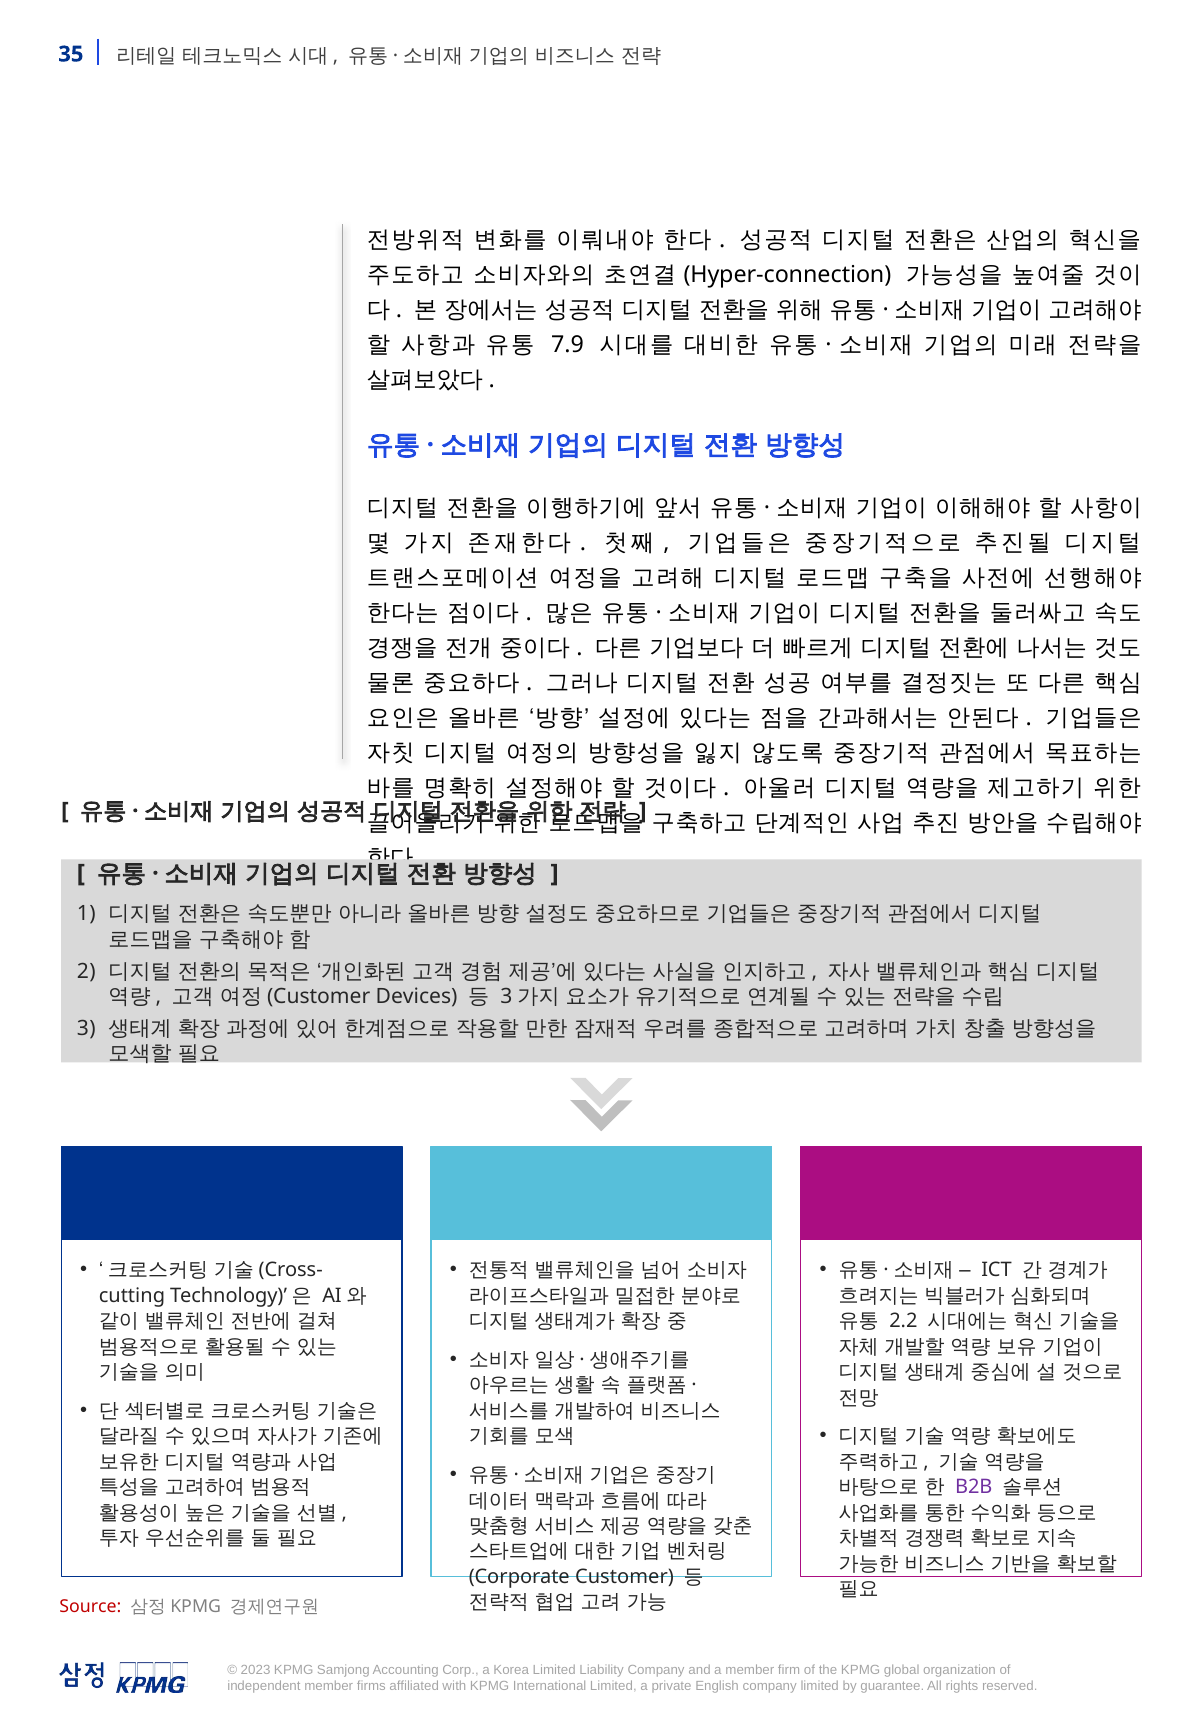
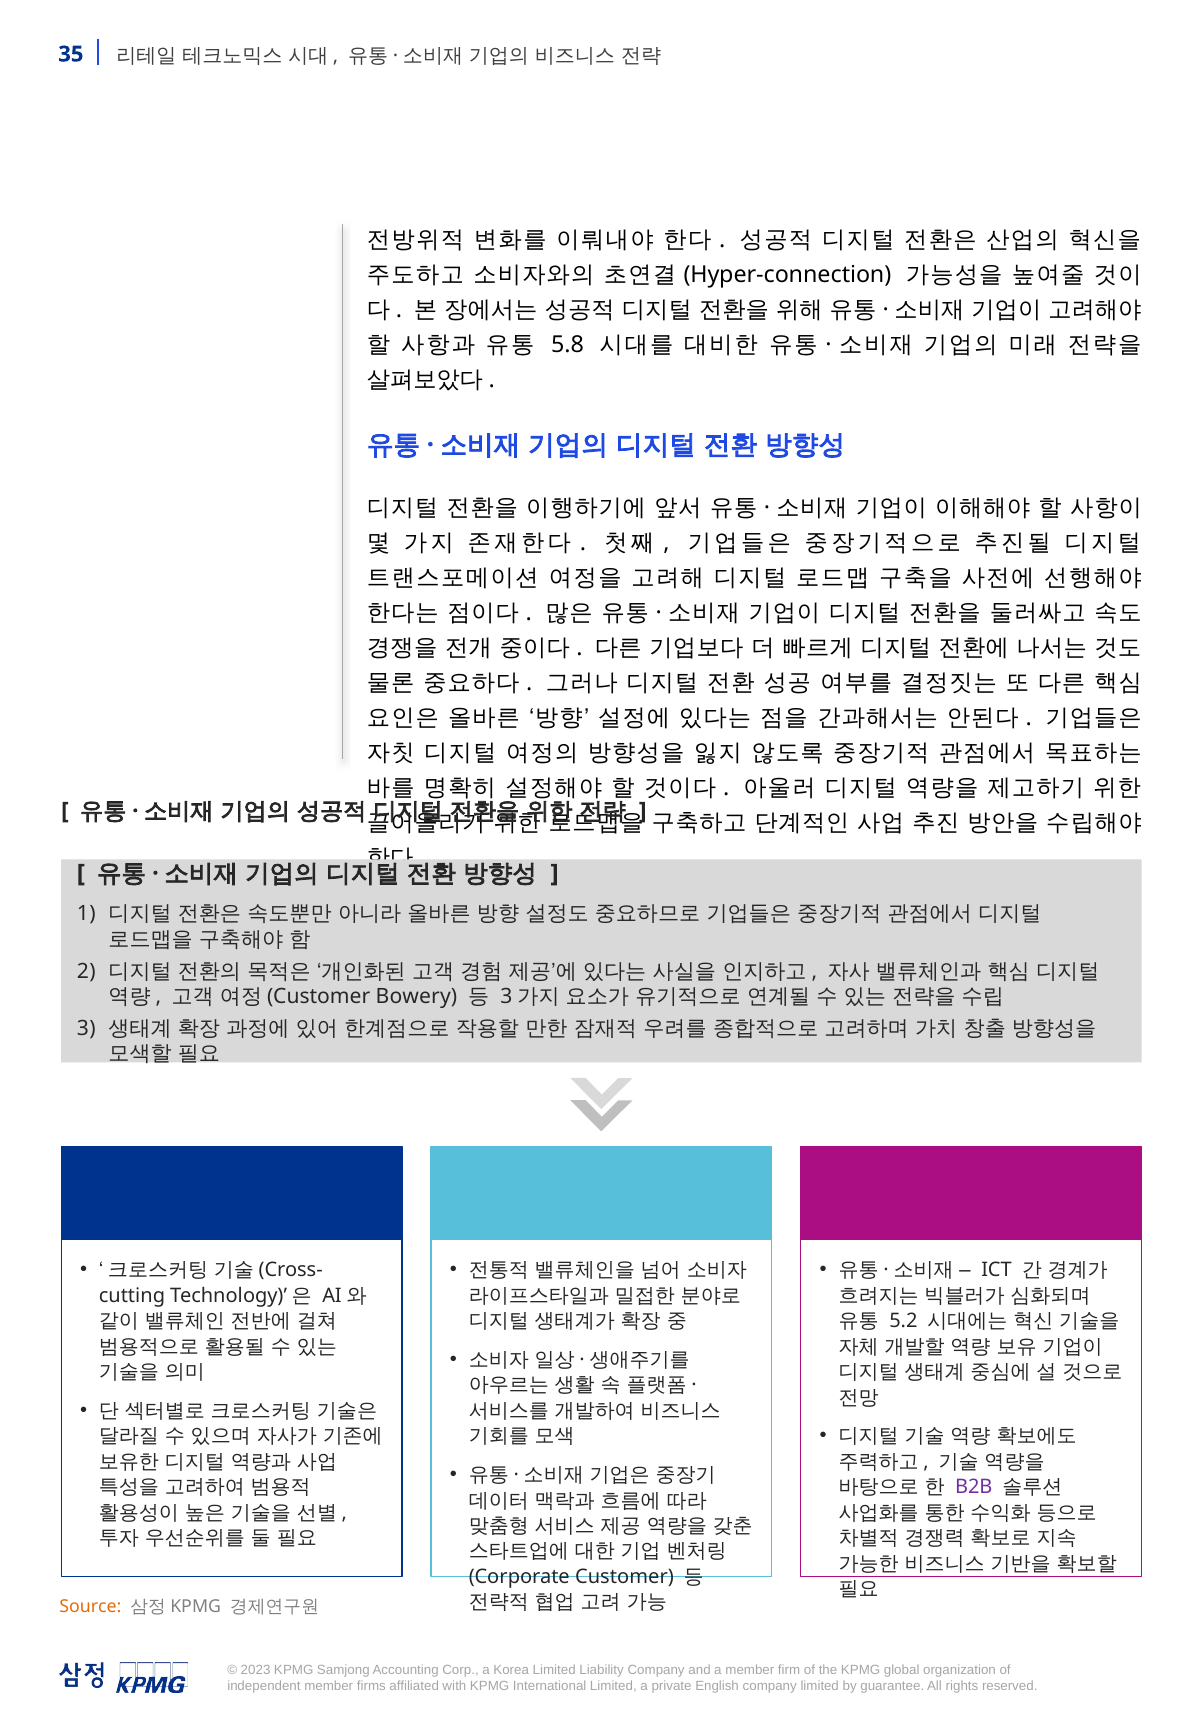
7.9: 7.9 -> 5.8 (568, 345)
Devices: Devices -> Bowery (417, 997)
2.2: 2.2 -> 5.2 (903, 1321)
Source colour: red -> orange (90, 1607)
